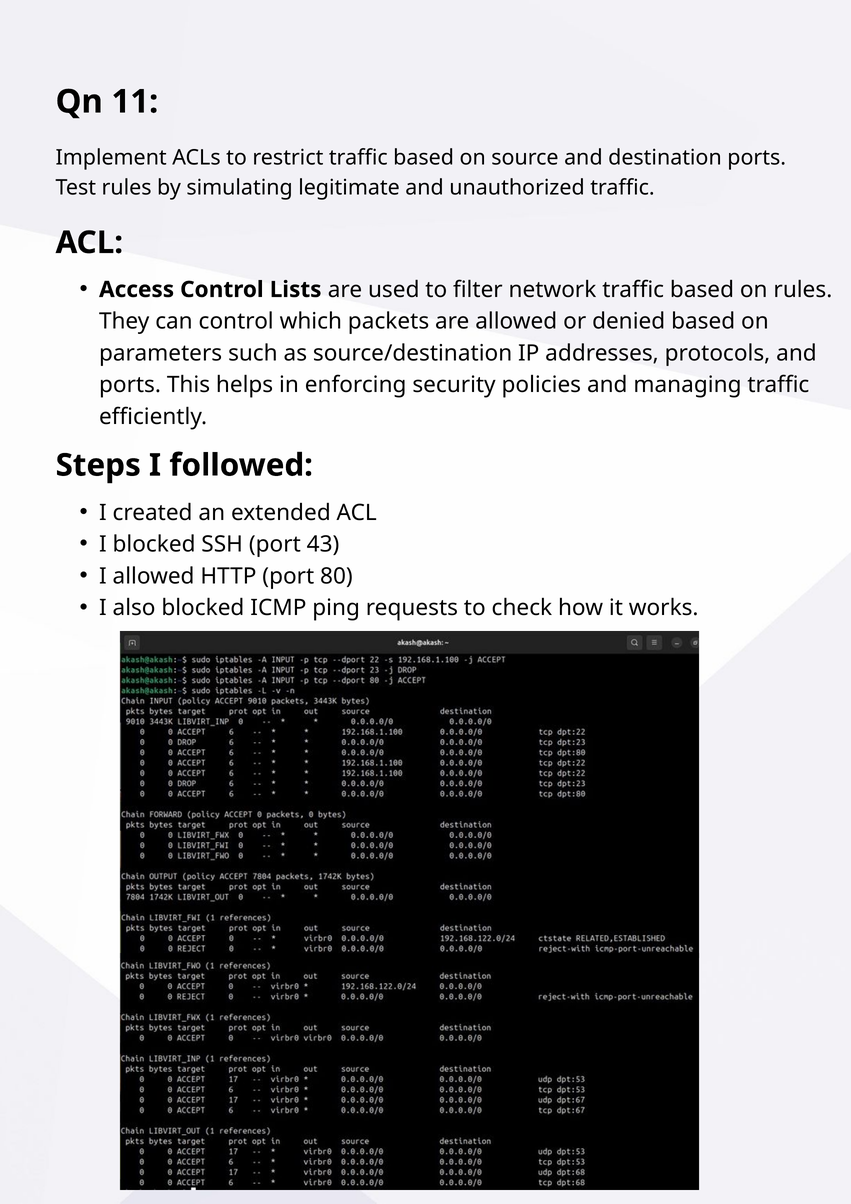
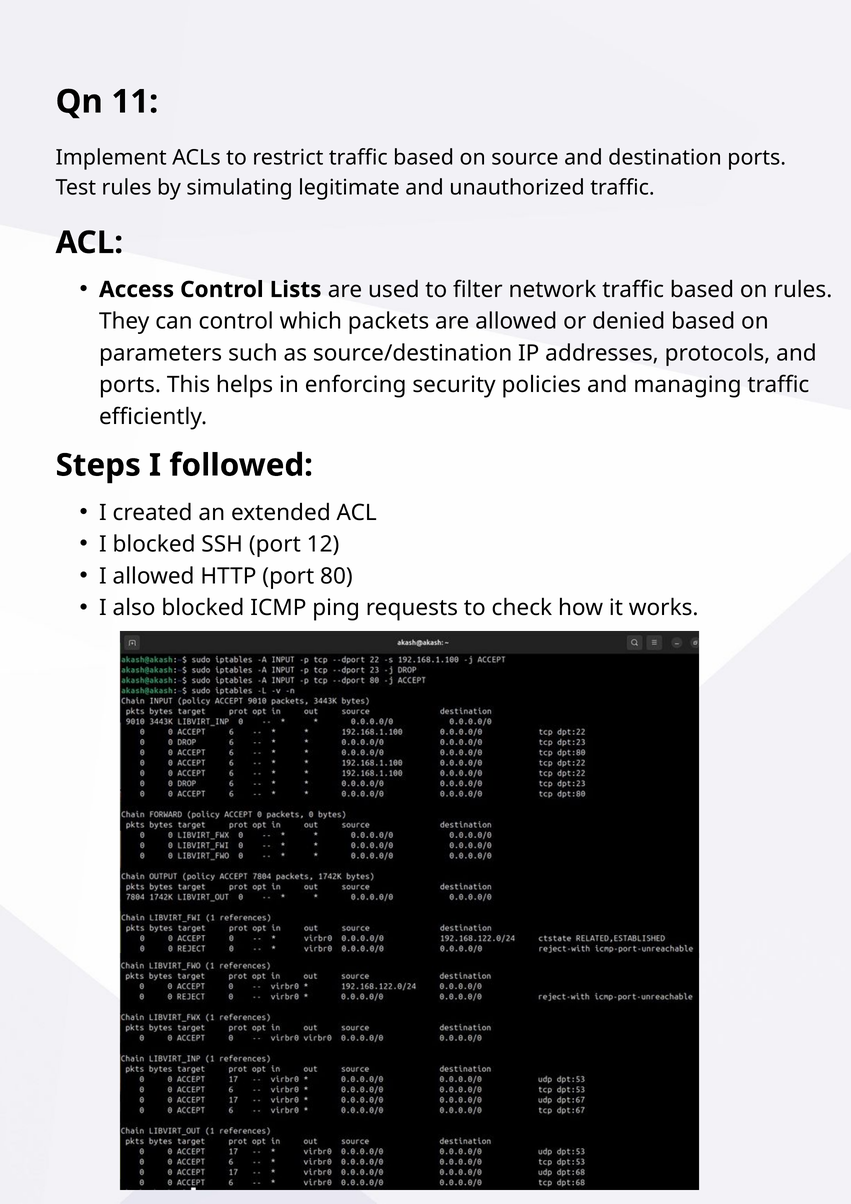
43: 43 -> 12 (323, 544)
